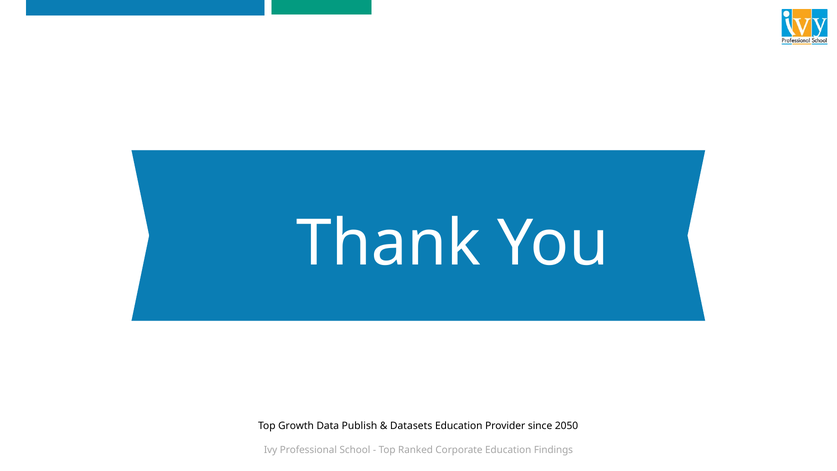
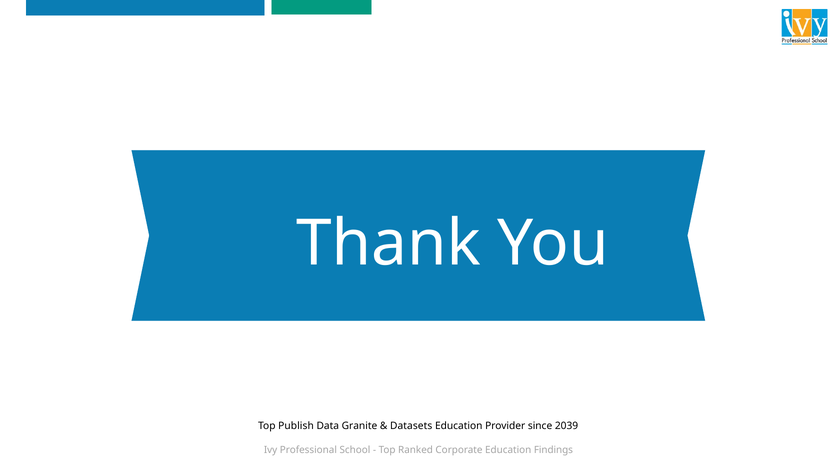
Growth: Growth -> Publish (296, 426)
Publish: Publish -> Granite (359, 426)
2050: 2050 -> 2039 (567, 426)
